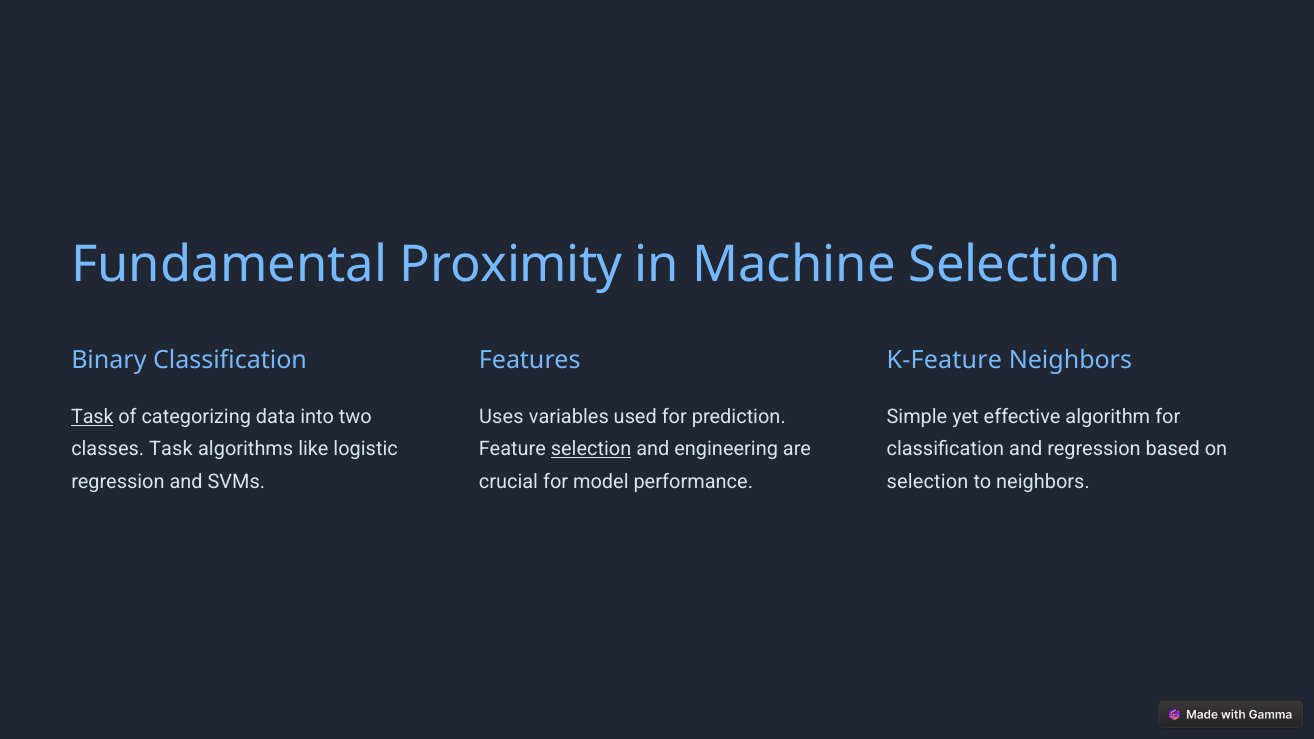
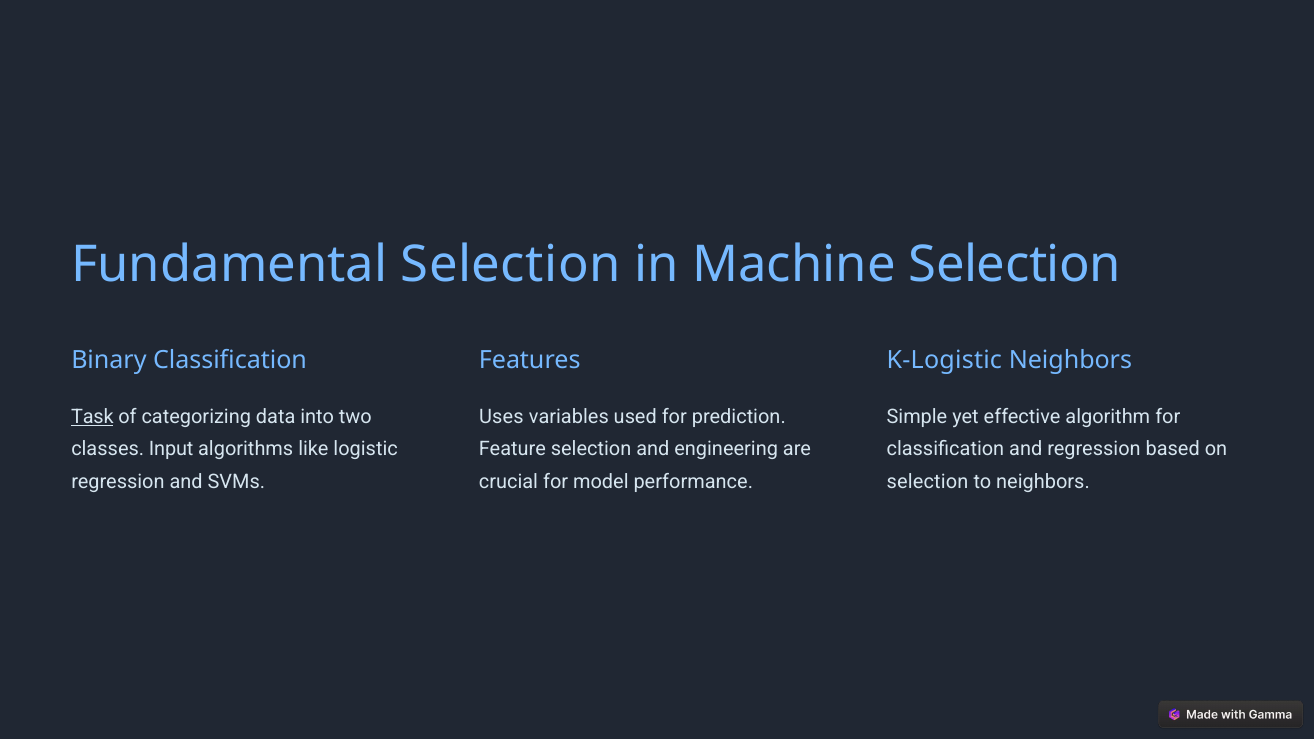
Fundamental Proximity: Proximity -> Selection (511, 265)
K-Feature: K-Feature -> K-Logistic (944, 361)
classes Task: Task -> Input (171, 449)
selection underline: present -> none (591, 449)
